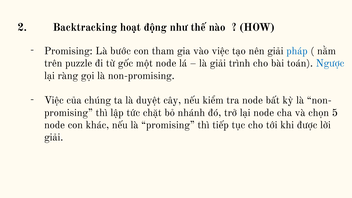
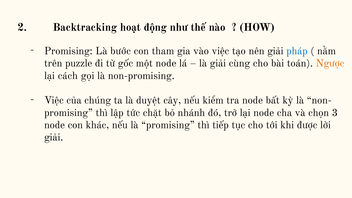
trình: trình -> cùng (239, 63)
Ngược colour: blue -> orange (330, 63)
ràng: ràng -> cách (68, 76)
5: 5 -> 3 (335, 113)
